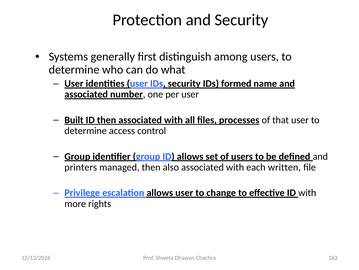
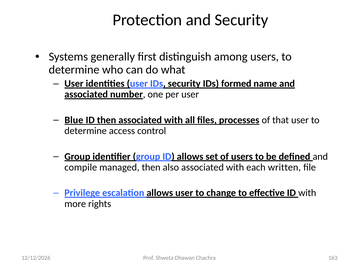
Built: Built -> Blue (74, 120)
printers: printers -> compile (81, 167)
